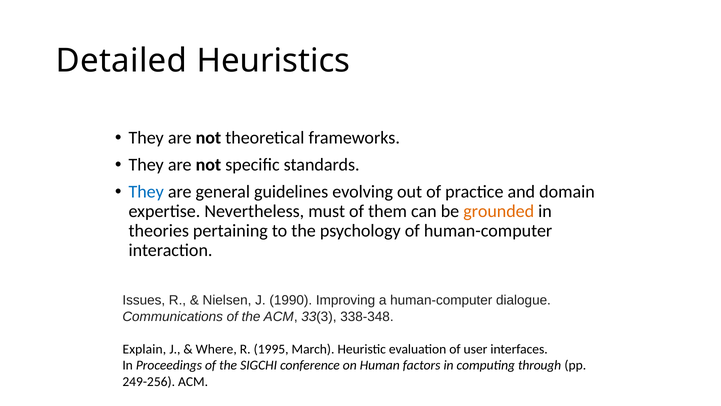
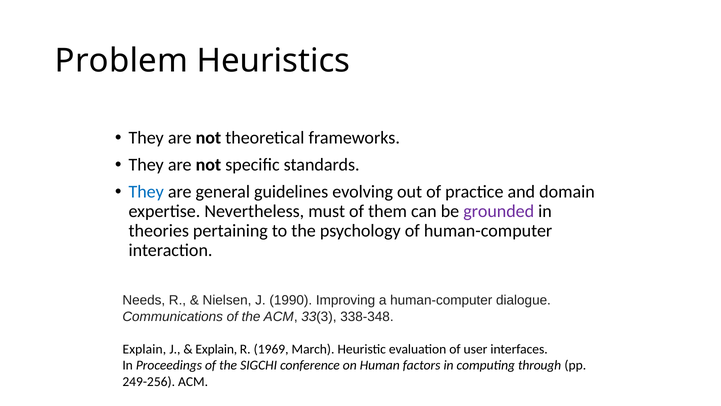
Detailed: Detailed -> Problem (121, 61)
grounded colour: orange -> purple (499, 211)
Issues: Issues -> Needs (144, 300)
Where: Where -> Explain (216, 349)
1995: 1995 -> 1969 (271, 349)
